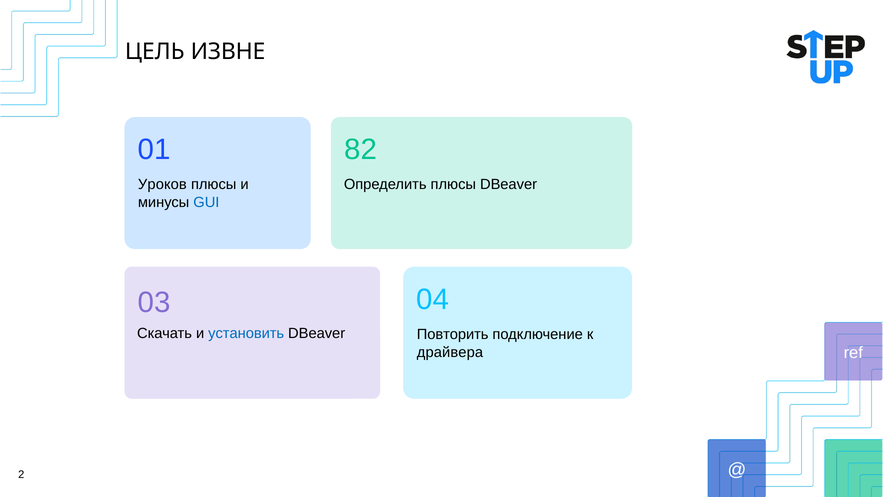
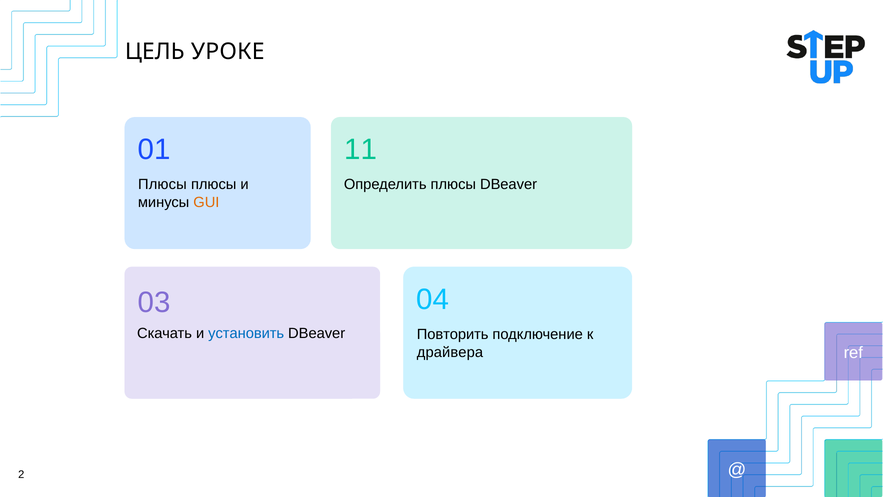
ИЗВНЕ: ИЗВНЕ -> УРОКЕ (228, 52)
82: 82 -> 11 (361, 150)
Уроков: Уроков -> Плюсы (162, 185)
GUI colour: blue -> orange (206, 202)
